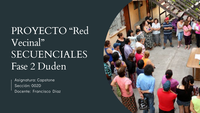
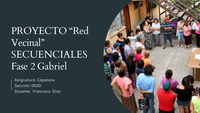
Duden: Duden -> Gabriel (52, 66)
